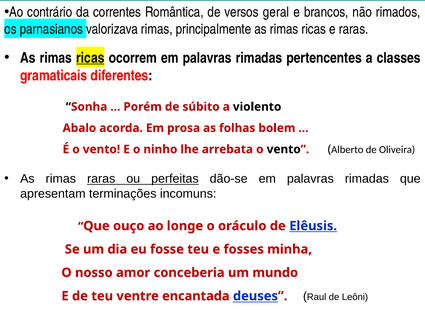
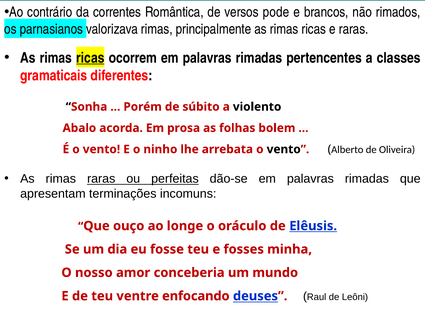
geral: geral -> pode (276, 12)
encantada: encantada -> enfocando (196, 296)
